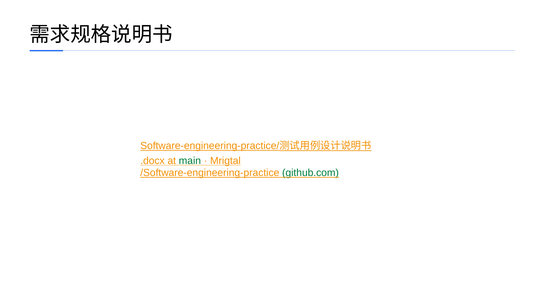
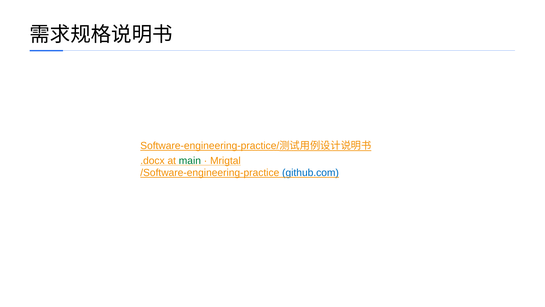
github.com colour: green -> blue (311, 173)
